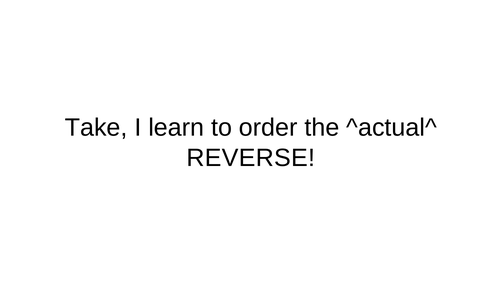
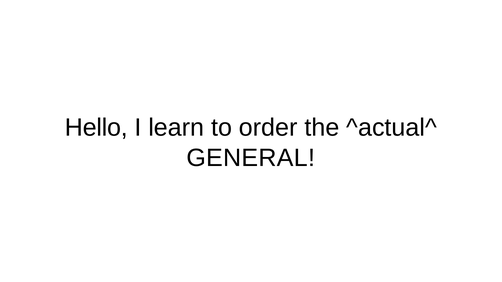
Take: Take -> Hello (96, 128)
REVERSE: REVERSE -> GENERAL (251, 158)
